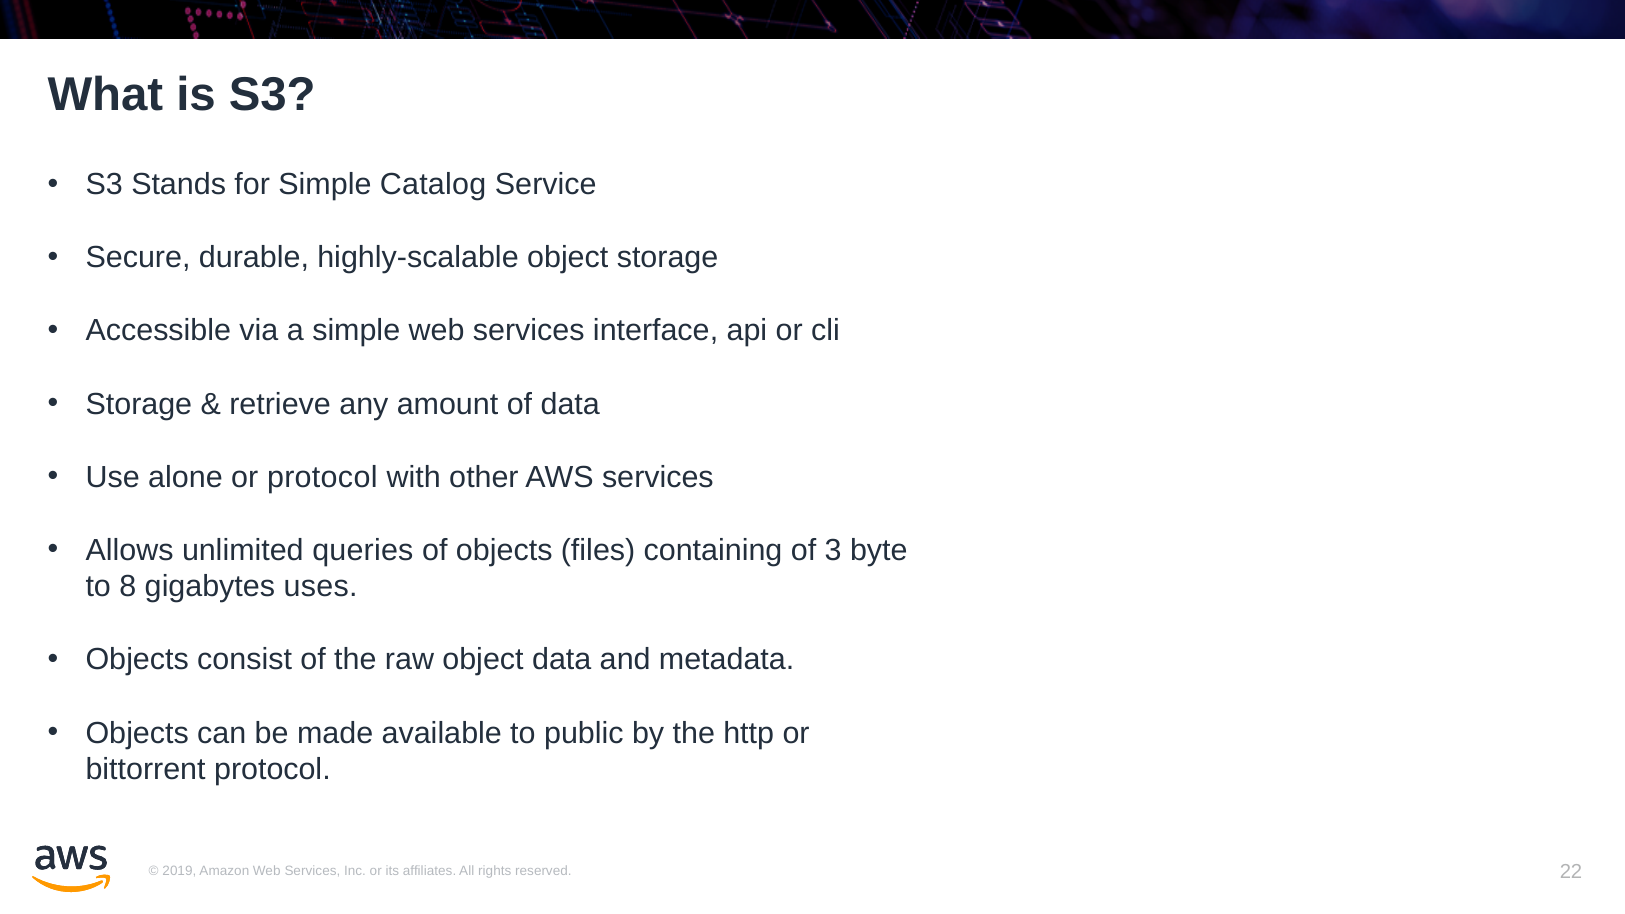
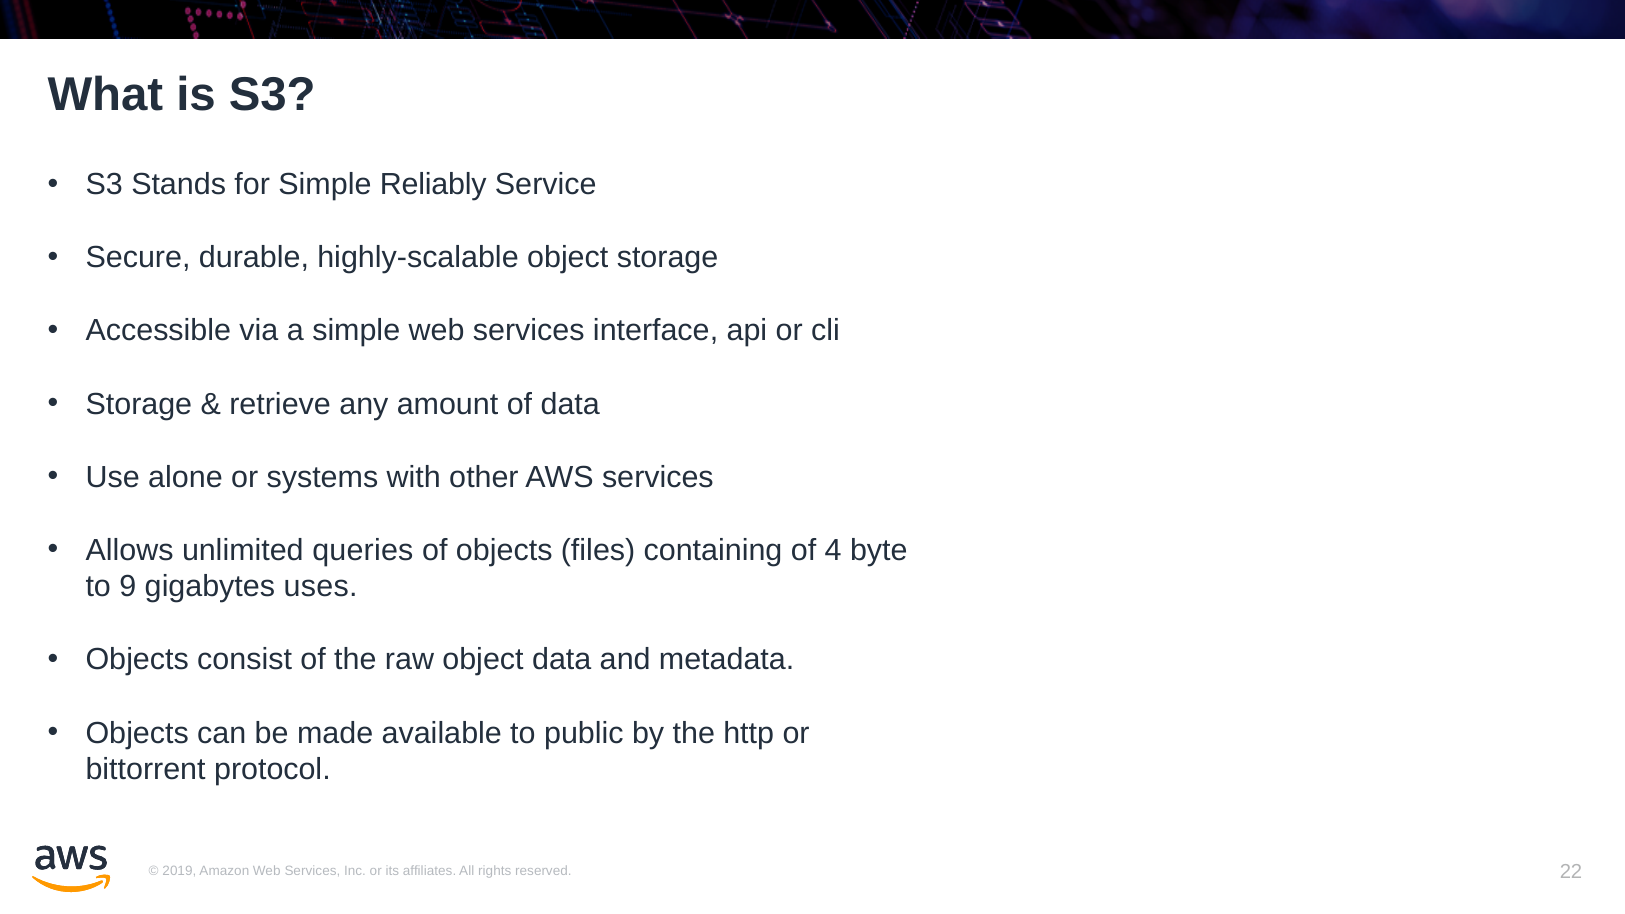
Catalog: Catalog -> Reliably (433, 185)
or protocol: protocol -> systems (322, 477)
3: 3 -> 4 (833, 550)
8: 8 -> 9 (128, 587)
